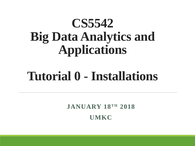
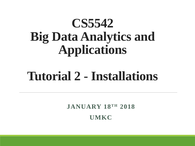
0: 0 -> 2 (78, 76)
